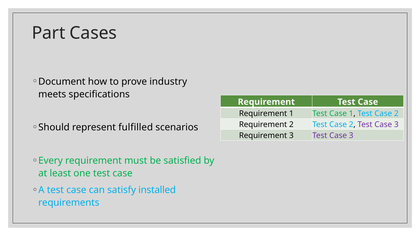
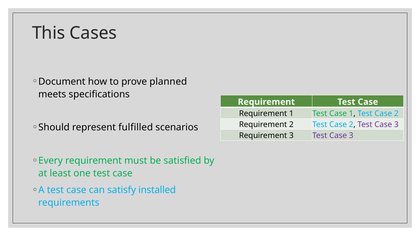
Part: Part -> This (49, 33)
industry: industry -> planned (168, 82)
